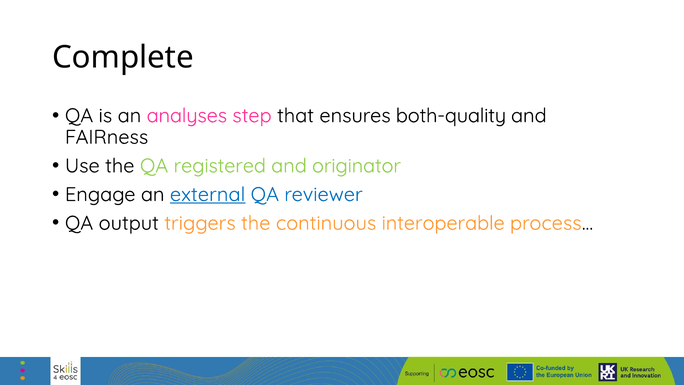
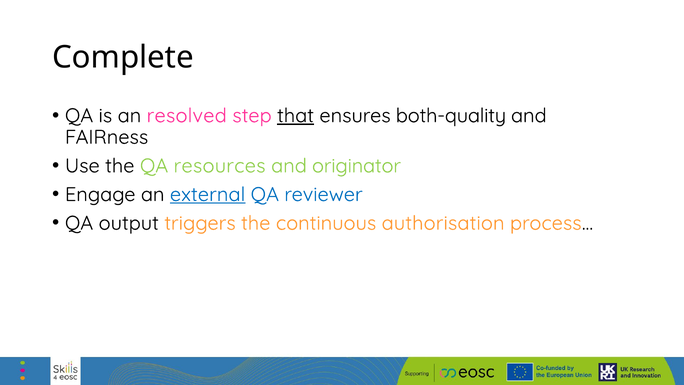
analyses: analyses -> resolved (187, 116)
that underline: none -> present (296, 116)
registered: registered -> resources (220, 166)
interoperable: interoperable -> authorisation (443, 223)
